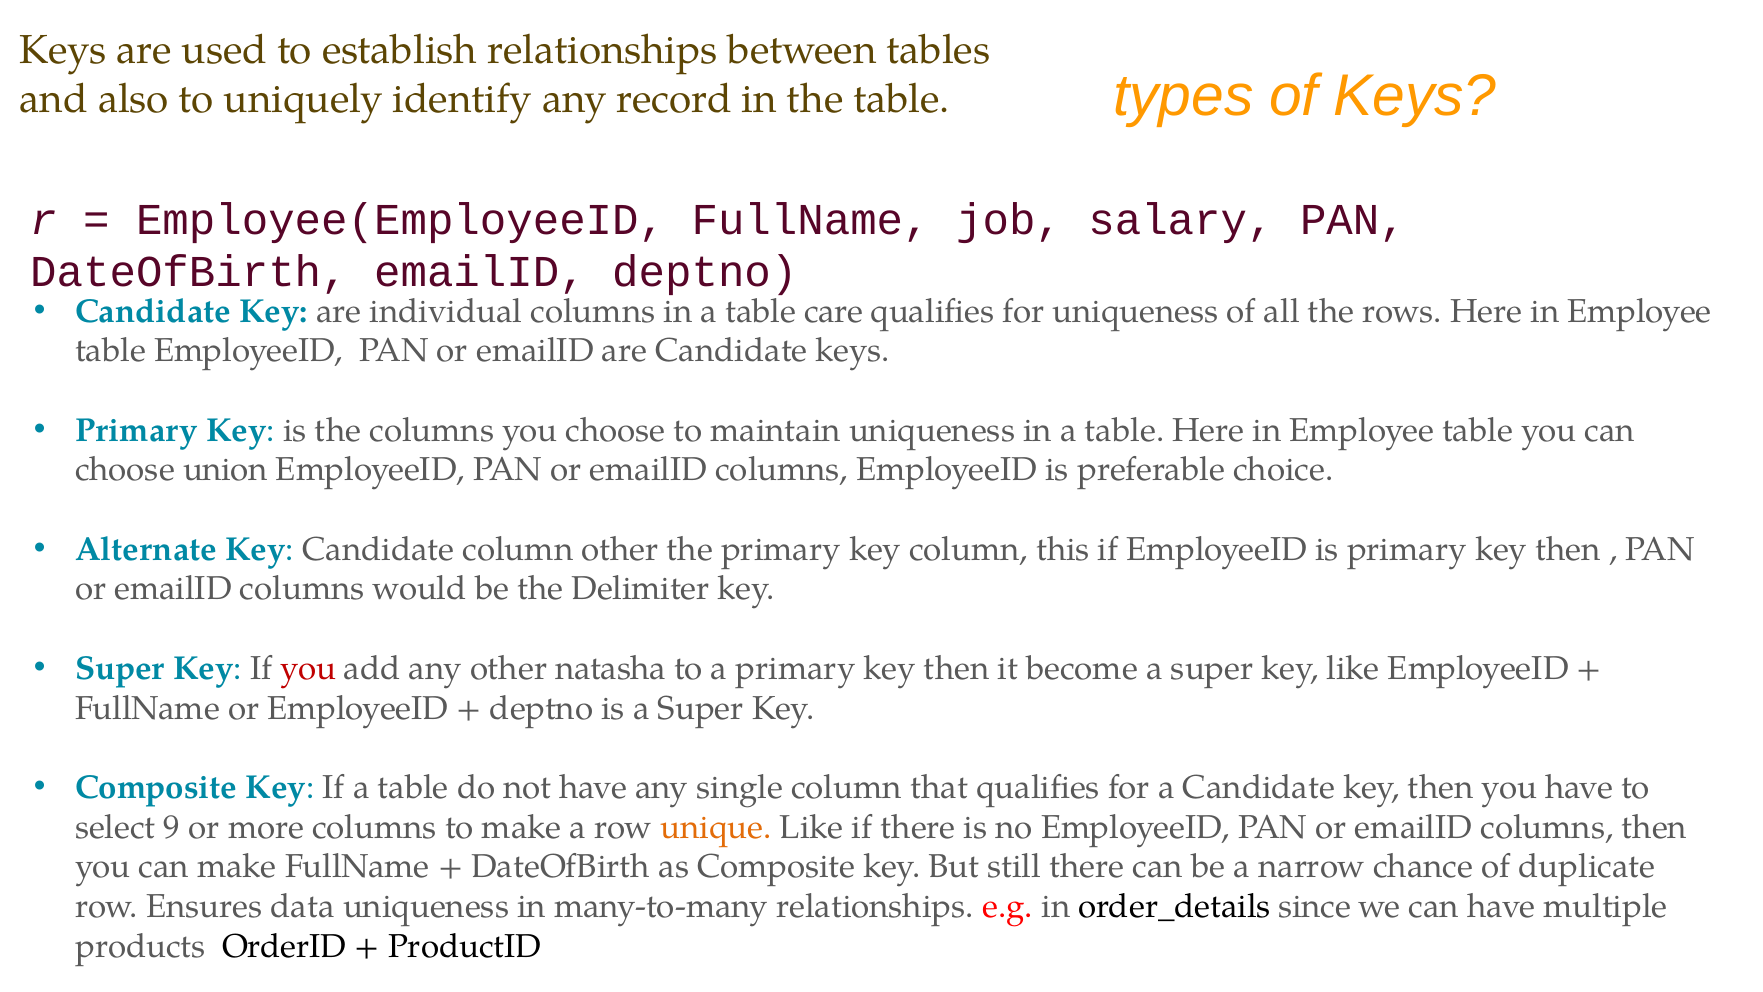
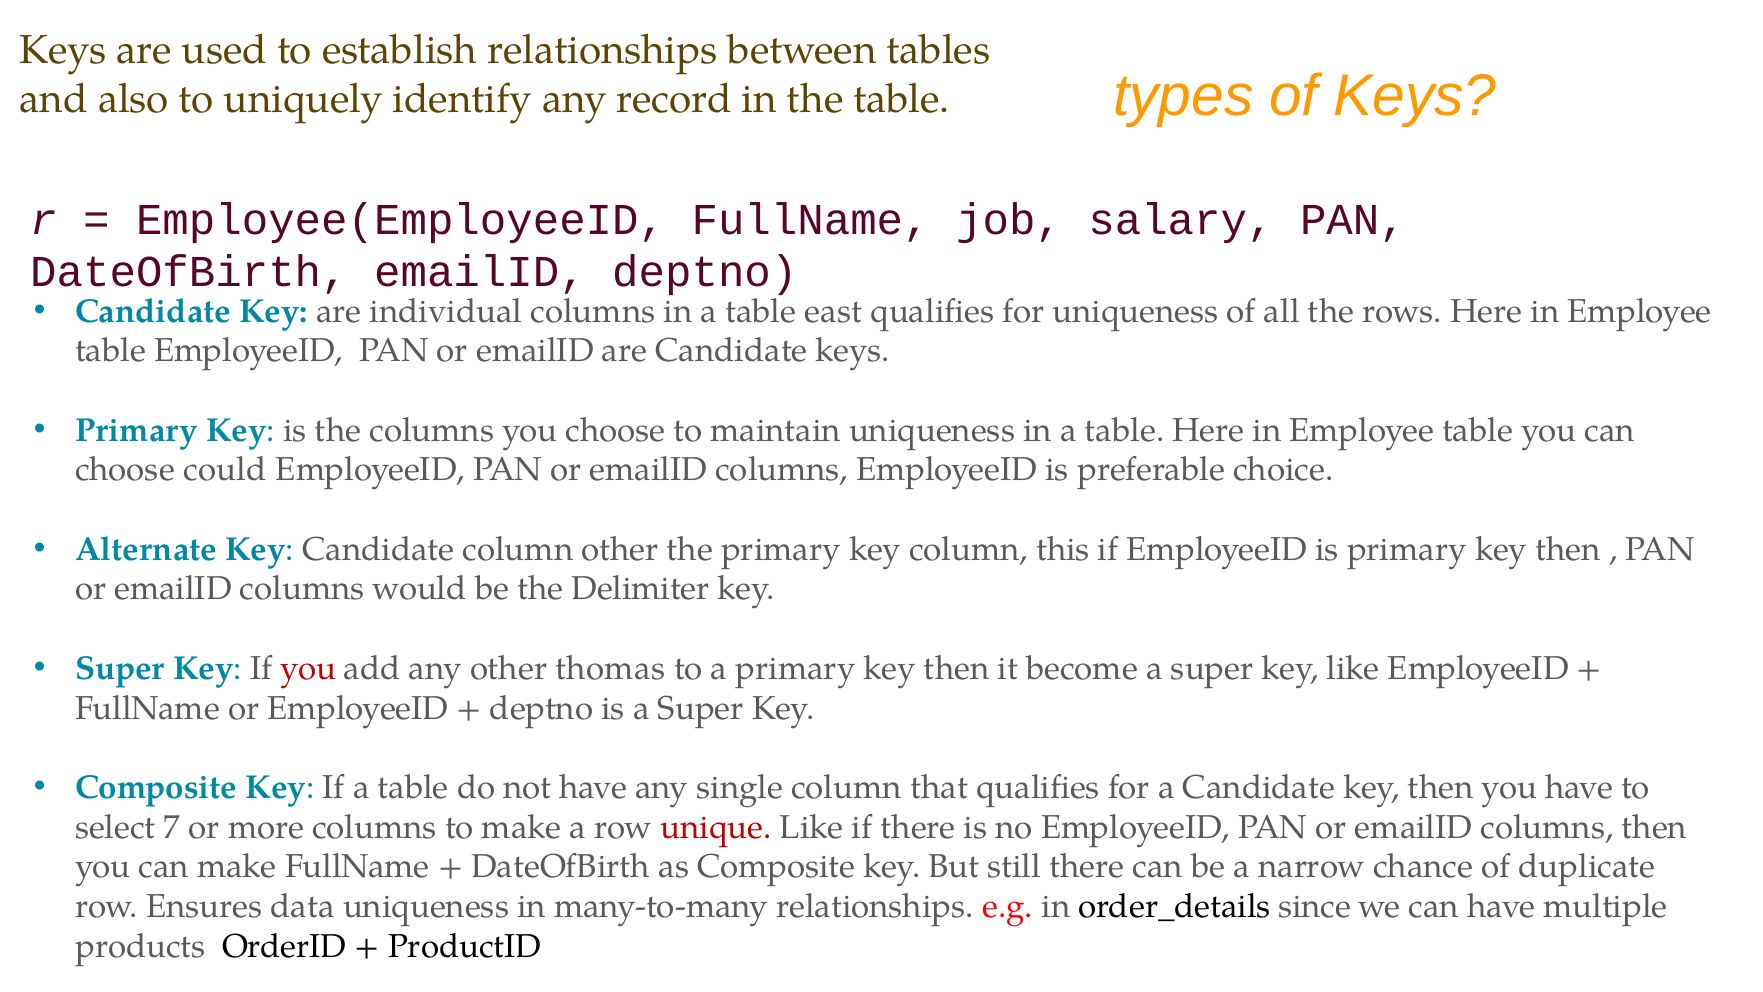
care: care -> east (833, 311)
union: union -> could (225, 470)
natasha: natasha -> thomas (610, 668)
9: 9 -> 7 (172, 827)
unique colour: orange -> red (716, 827)
